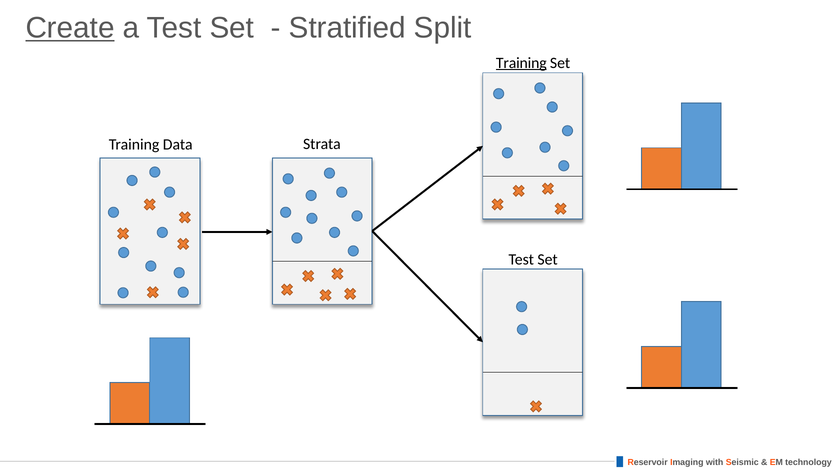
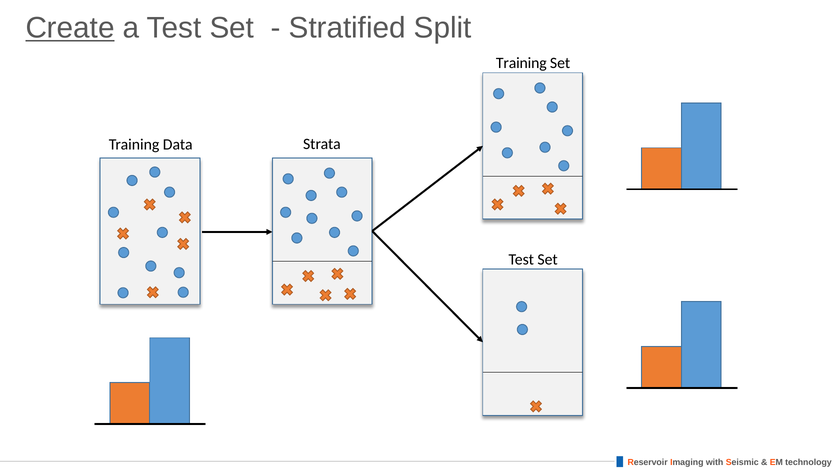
Training underline: present -> none (521, 63)
